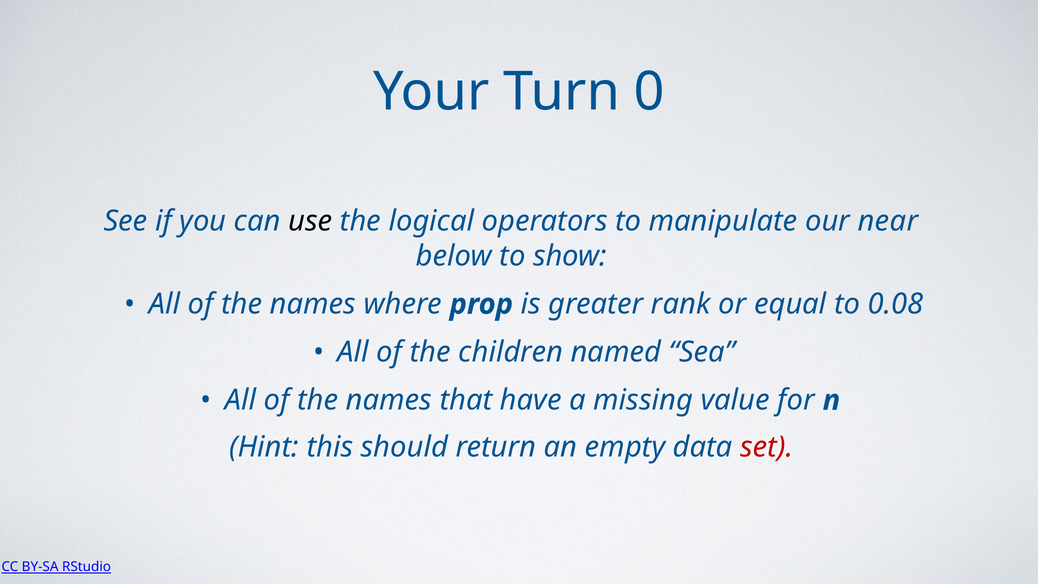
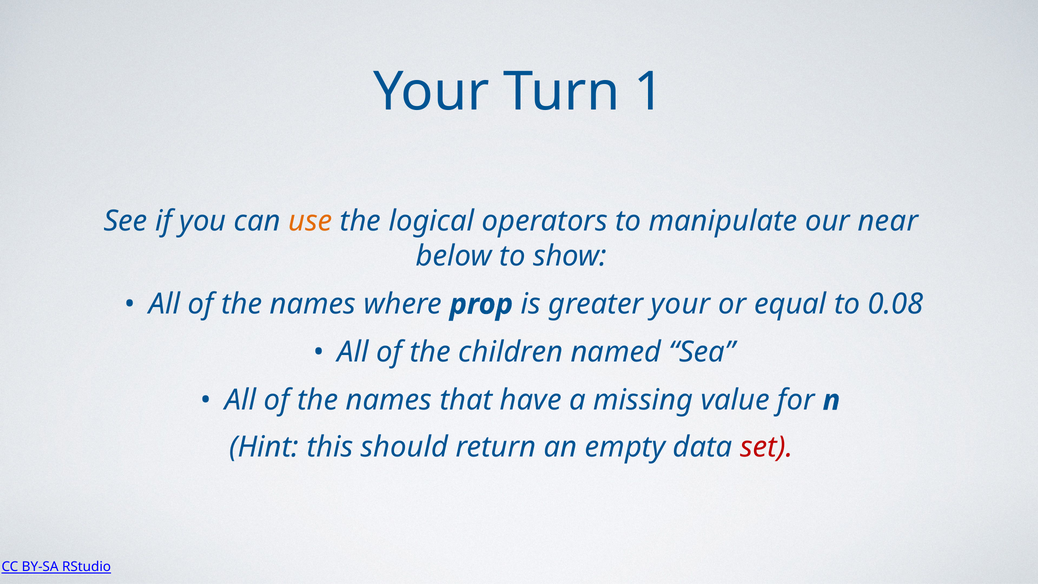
0: 0 -> 1 (649, 92)
use colour: black -> orange (310, 221)
greater rank: rank -> your (681, 304)
